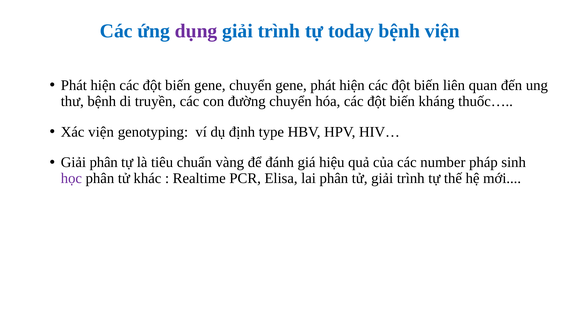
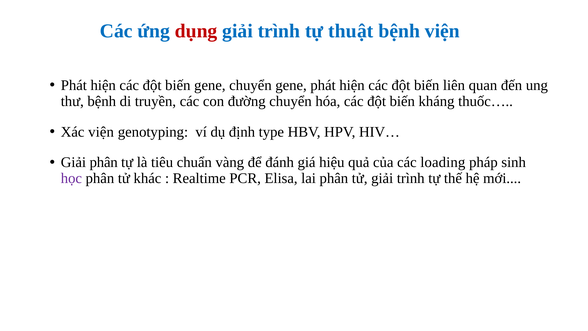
dụng colour: purple -> red (196, 31)
today: today -> thuật (351, 31)
number: number -> loading (443, 162)
